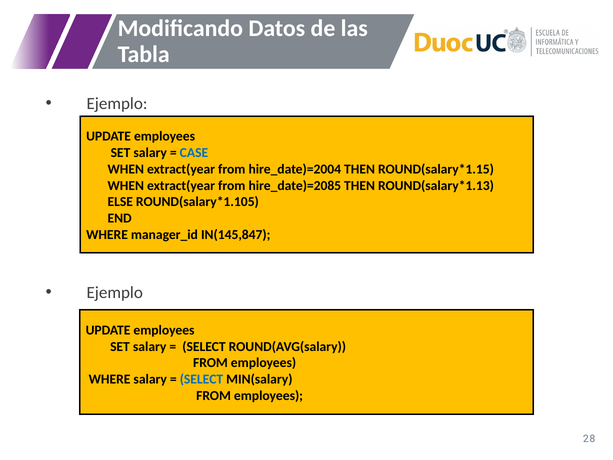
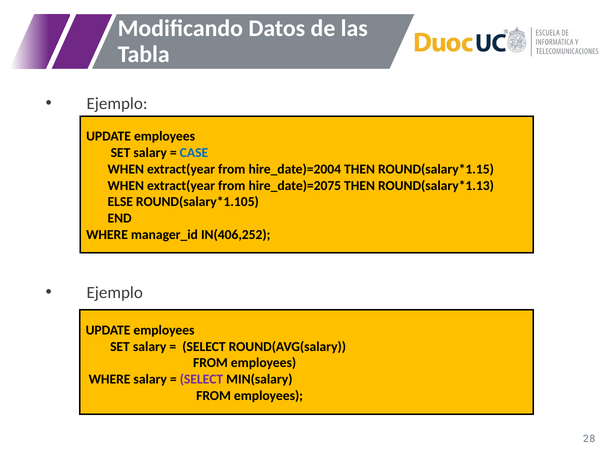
hire_date)=2085: hire_date)=2085 -> hire_date)=2075 (295, 185)
IN(145,847: IN(145,847 -> IN(406,252 (236, 234)
SELECT colour: blue -> purple (201, 379)
